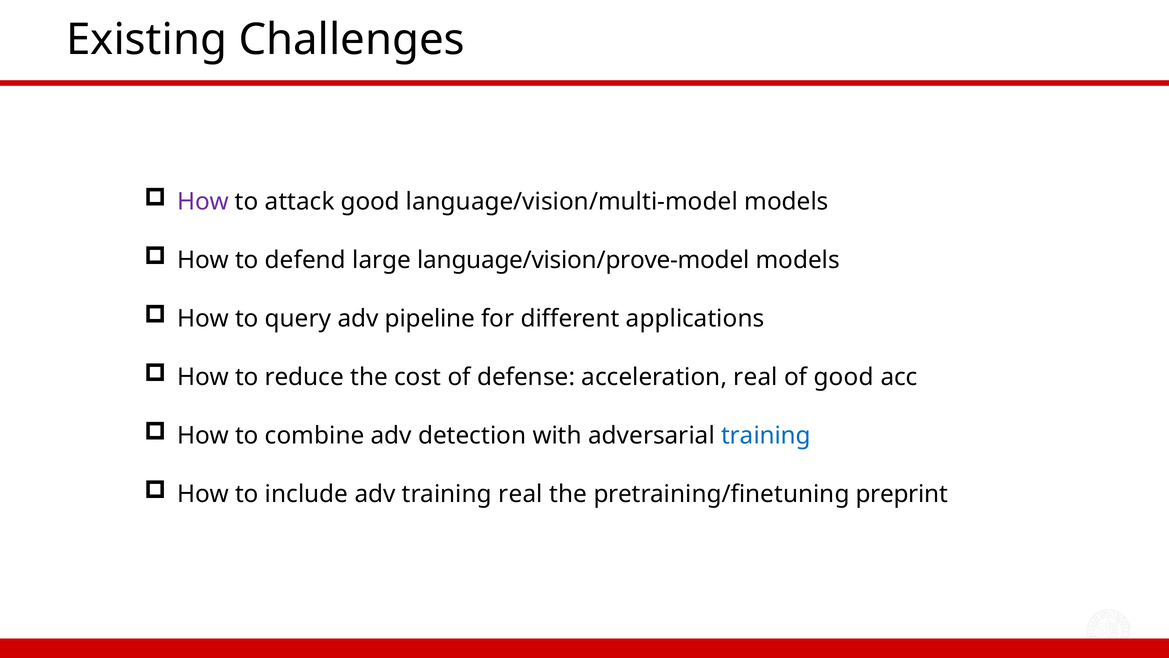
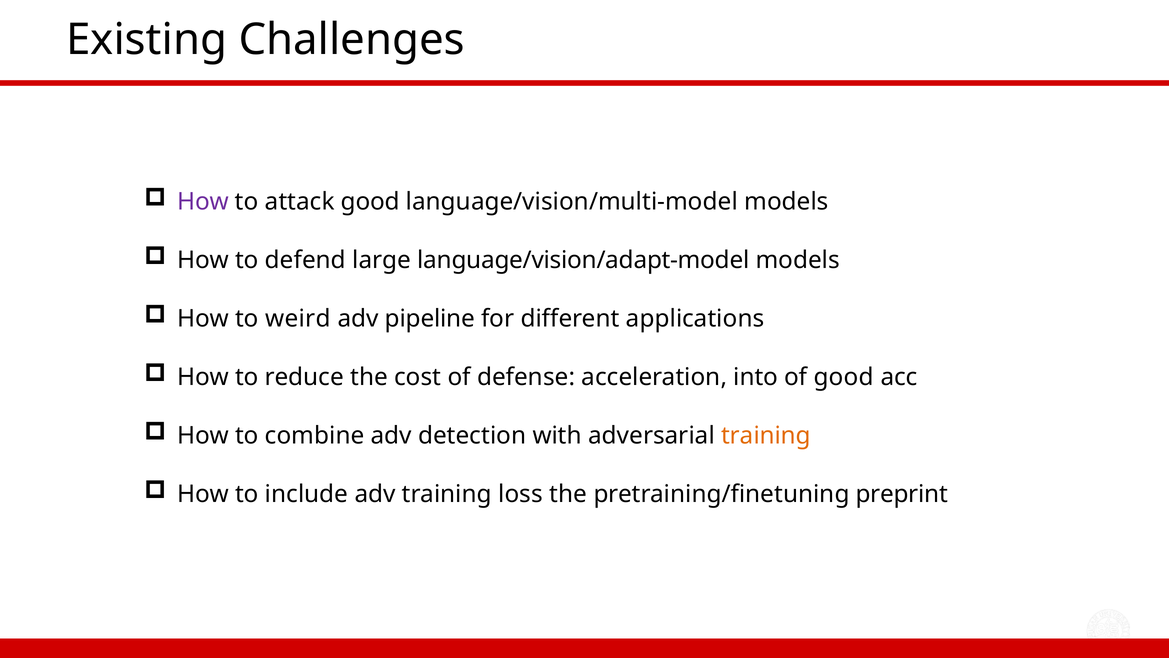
language/vision/prove-model: language/vision/prove-model -> language/vision/adapt-model (583, 260)
query: query -> weird (298, 319)
acceleration real: real -> into (756, 377)
training colour: blue -> orange (766, 435)
training real: real -> loss (521, 494)
